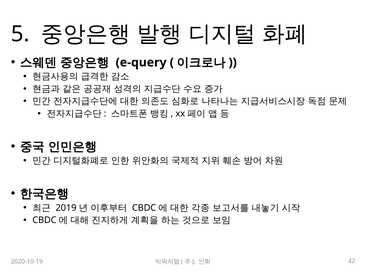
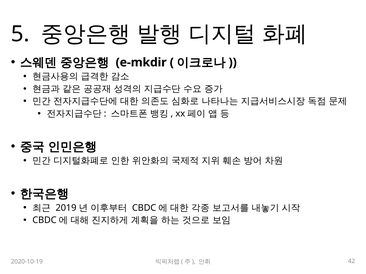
e-query: e-query -> e-mkdir (141, 63)
